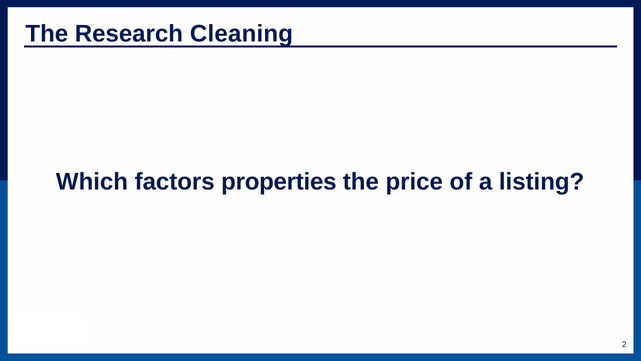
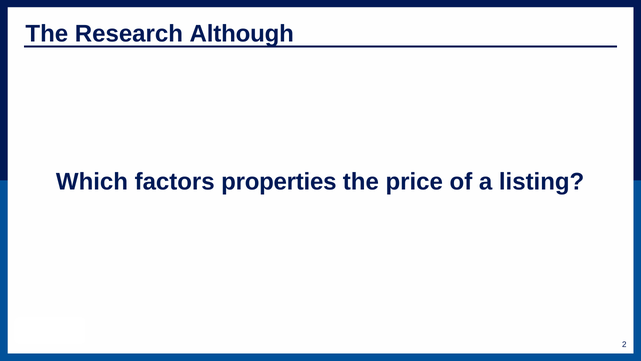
Cleaning: Cleaning -> Although (242, 34)
